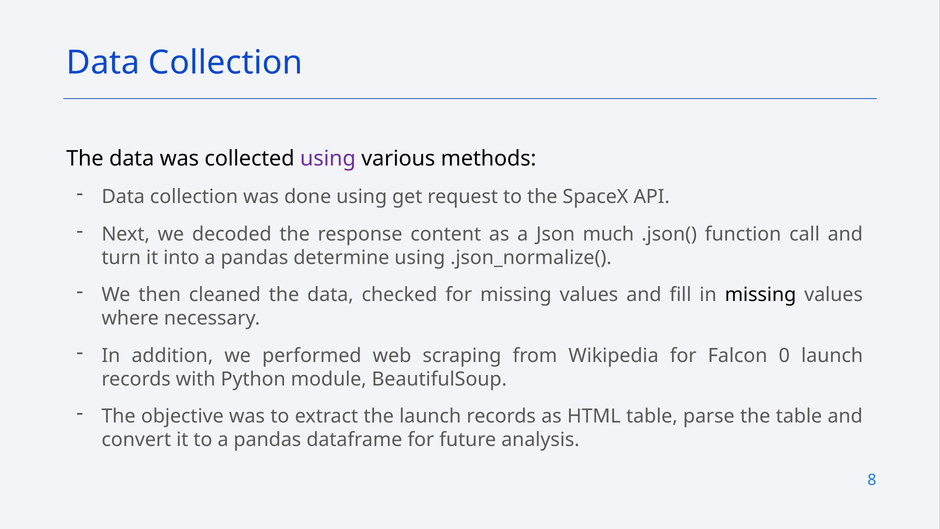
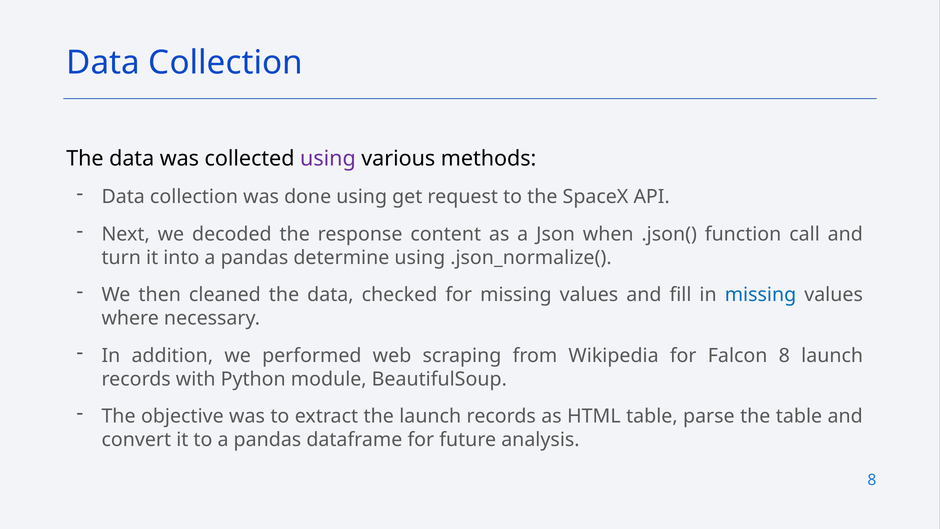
much: much -> when (608, 234)
missing colour: black -> blue (761, 295)
Falcon 0: 0 -> 8 (784, 356)
